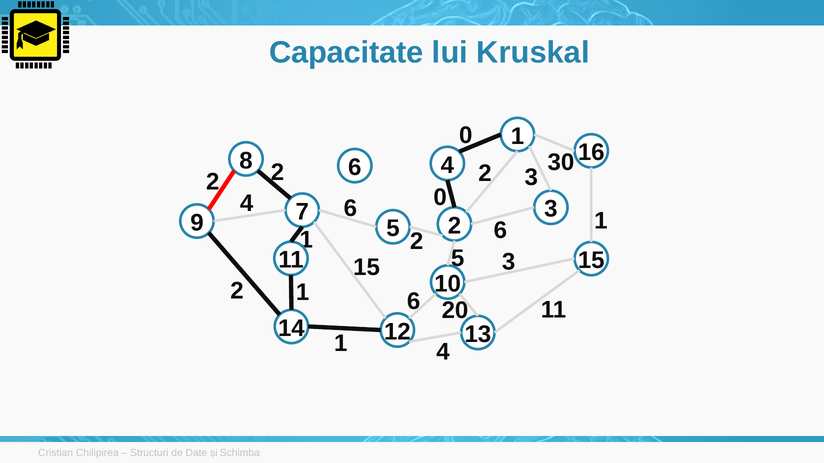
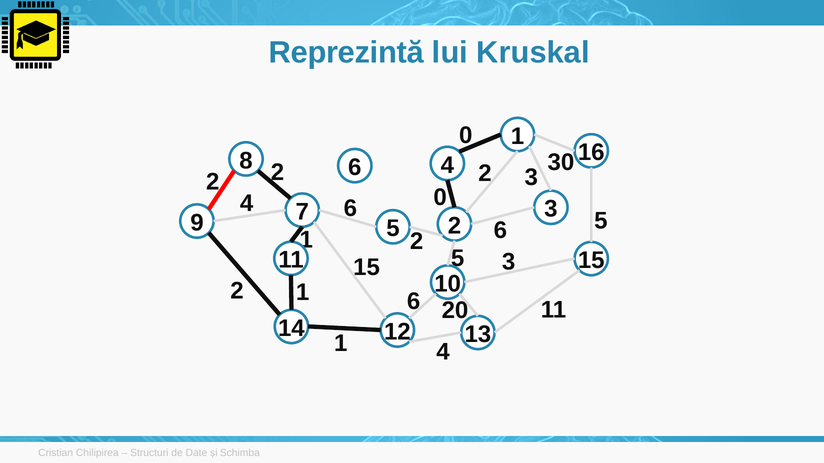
Capacitate: Capacitate -> Reprezintă (346, 52)
1: 1 -> 5 (601, 221)
